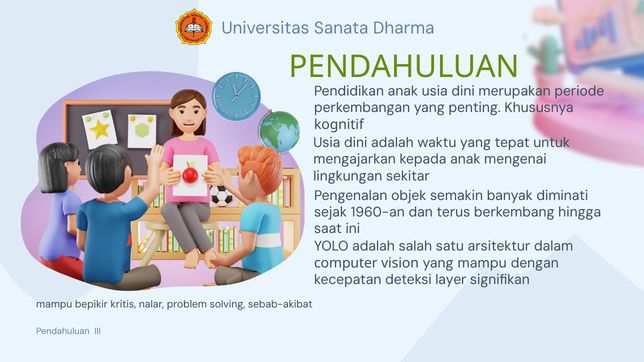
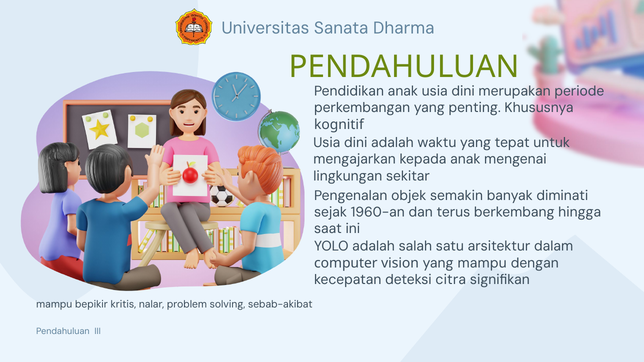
layer: layer -> citra (451, 280)
